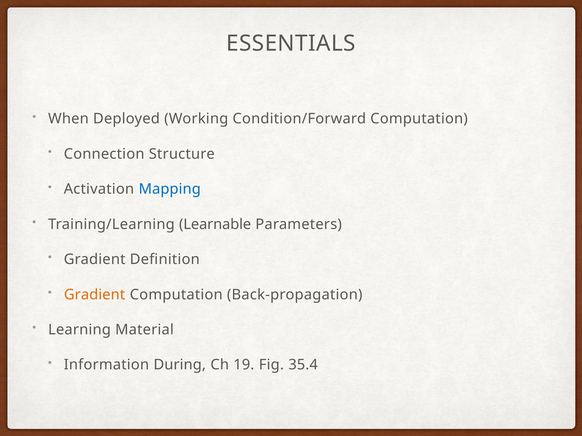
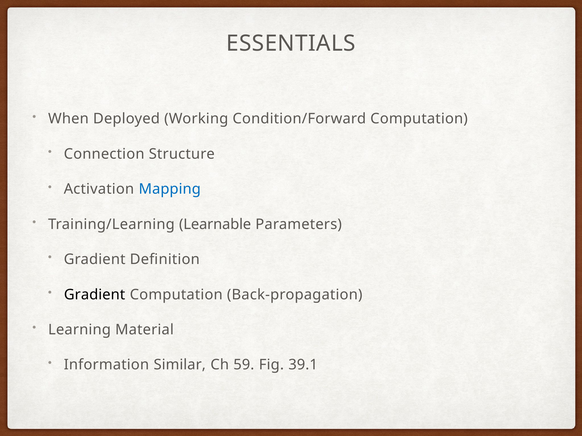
Gradient colour: orange -> black (95, 295)
During: During -> Similar (180, 365)
19: 19 -> 59 (244, 365)
35.4: 35.4 -> 39.1 (303, 365)
